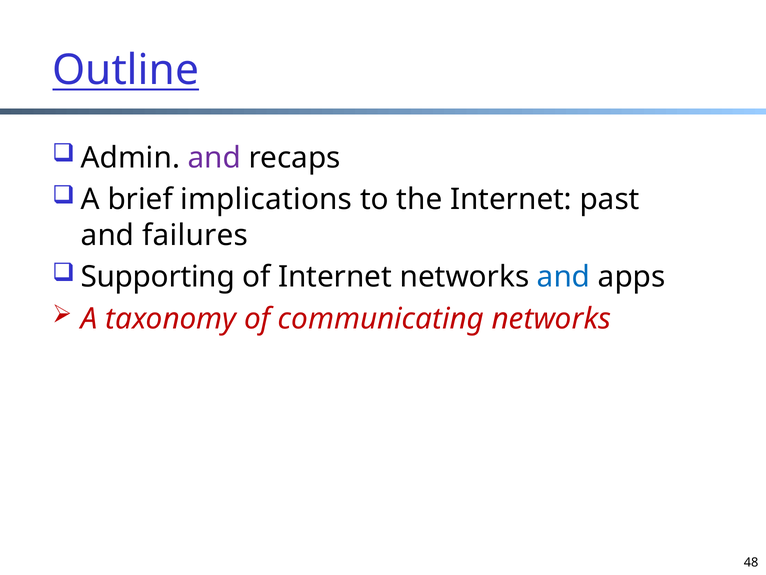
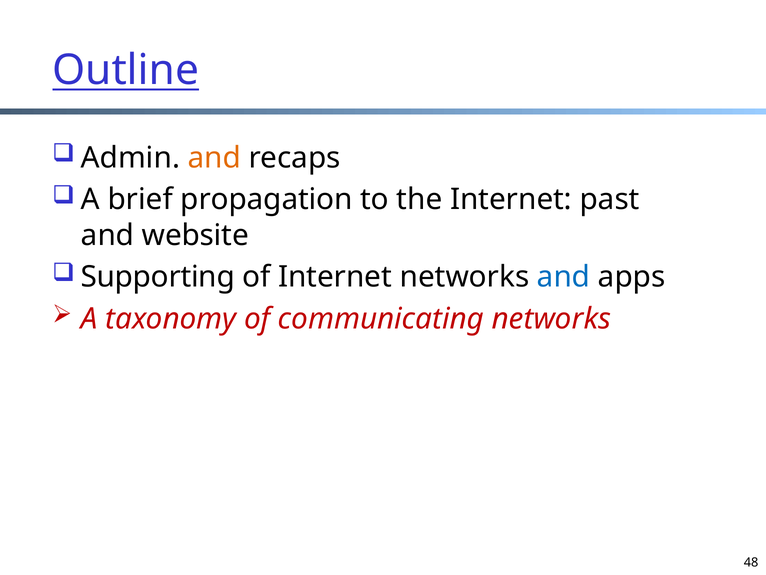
and colour: purple -> orange (214, 158)
implications: implications -> propagation (267, 200)
failures: failures -> website (195, 235)
